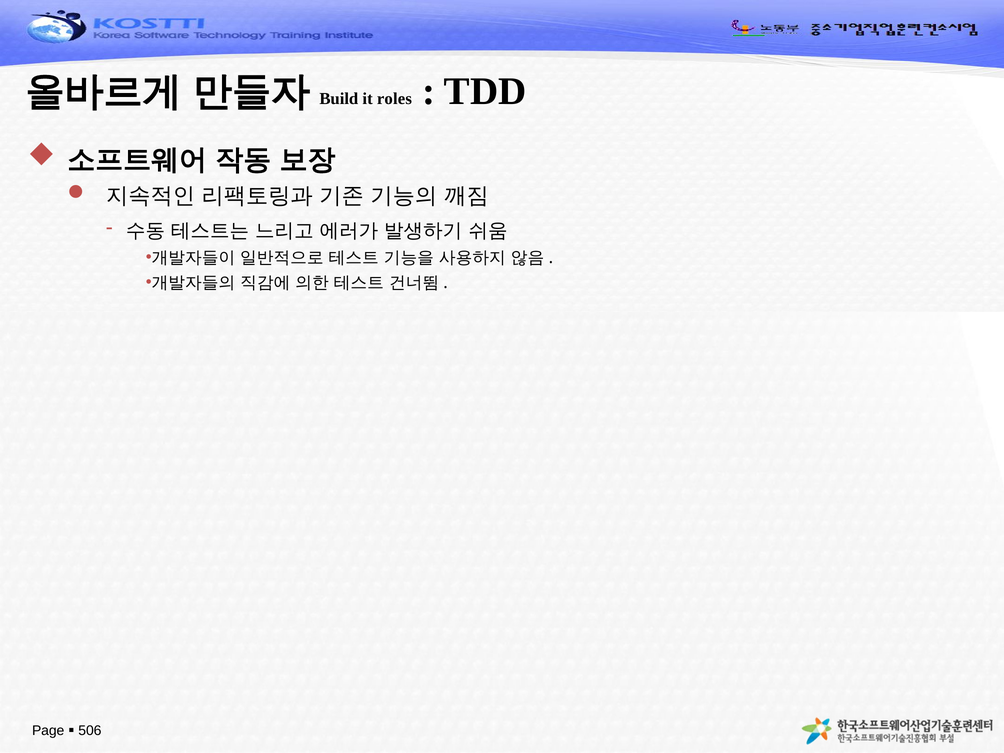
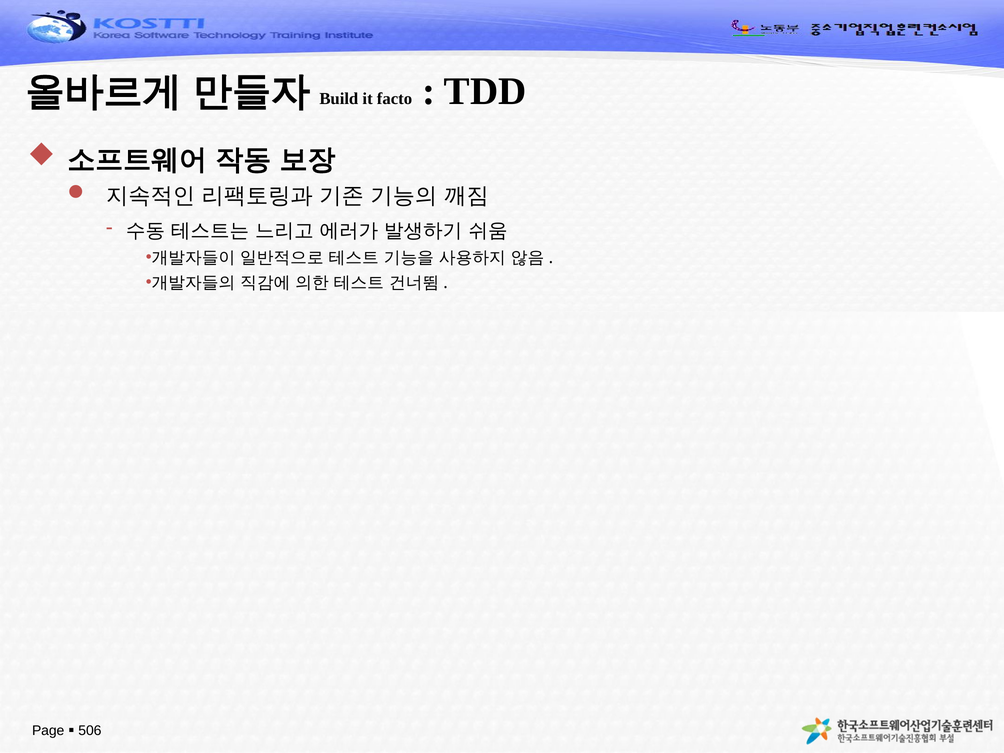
roles: roles -> facto (394, 99)
